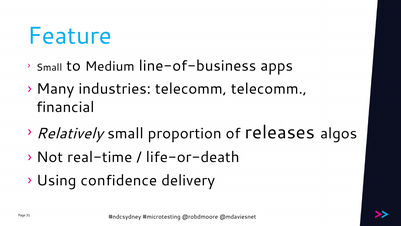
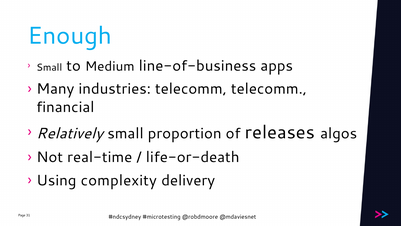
Feature: Feature -> Enough (70, 36)
confidence: confidence -> complexity (119, 180)
